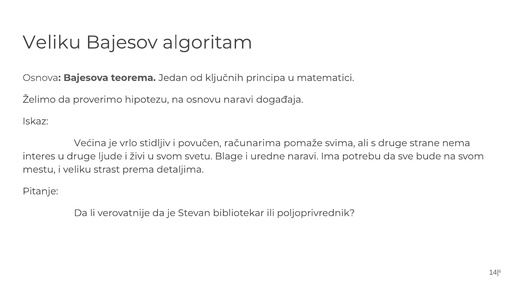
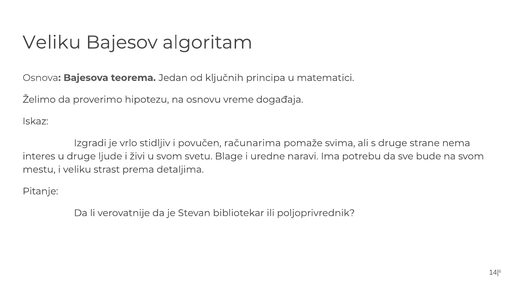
osnovu naravi: naravi -> vreme (239, 100)
Većina: Većina -> Izgradi (90, 143)
